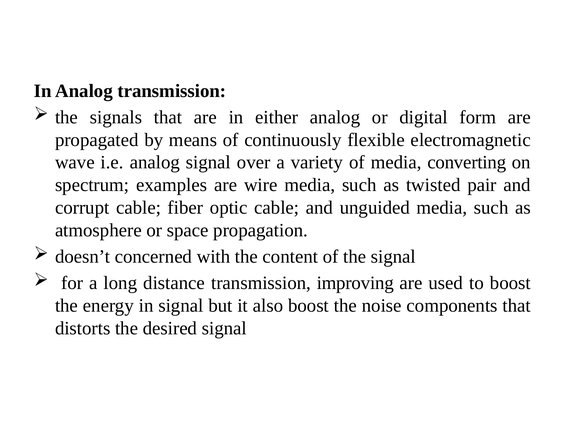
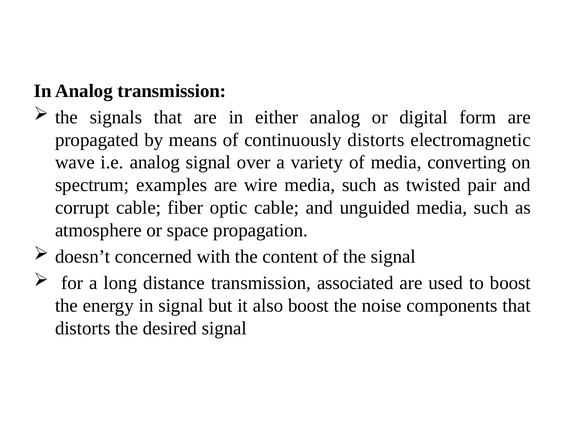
continuously flexible: flexible -> distorts (376, 140)
improving: improving -> associated (355, 283)
